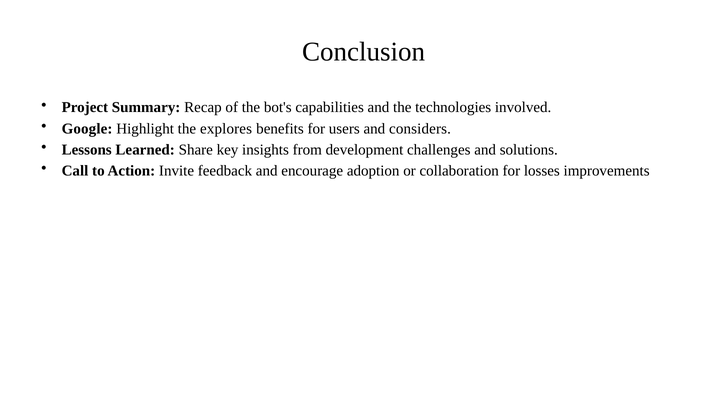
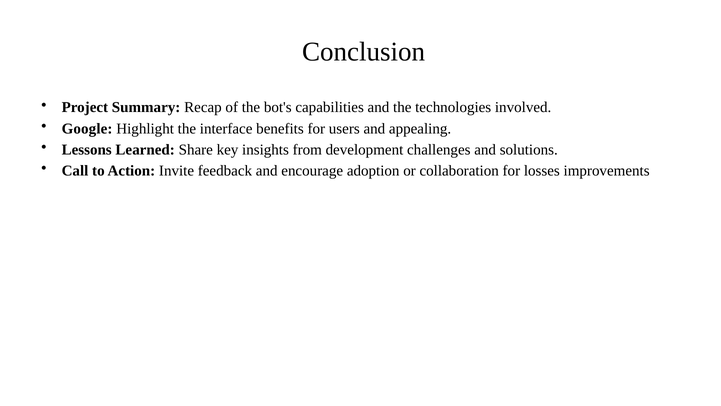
explores: explores -> interface (226, 128)
considers: considers -> appealing (420, 128)
